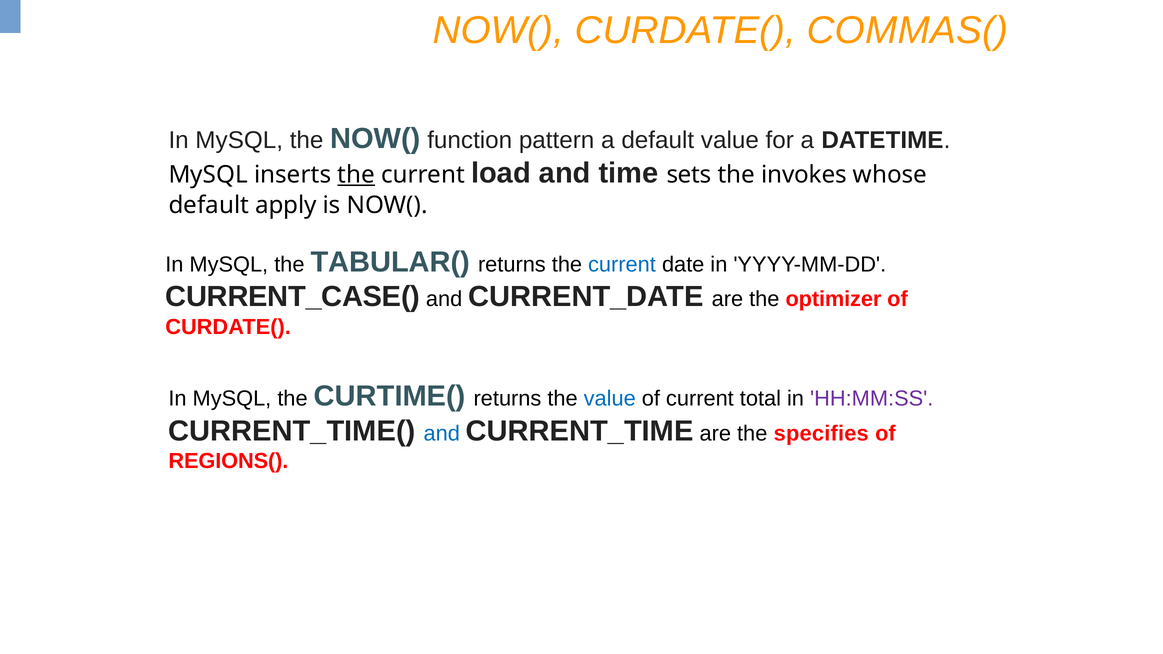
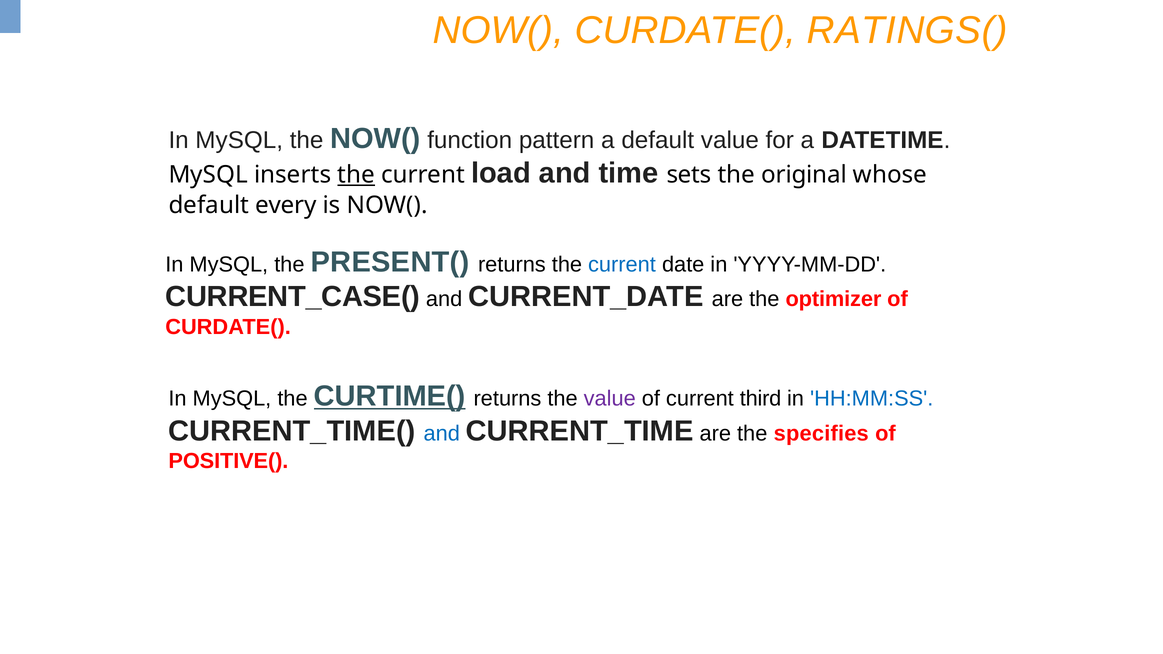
COMMAS(: COMMAS( -> RATINGS( (907, 30)
invokes: invokes -> original (804, 175)
apply: apply -> every (286, 205)
TABULAR(: TABULAR( -> PRESENT( (390, 262)
CURTIME( underline: none -> present (390, 396)
value colour: blue -> purple (610, 399)
total: total -> third (761, 399)
HH:MM:SS colour: purple -> blue (872, 399)
REGIONS(: REGIONS( -> POSITIVE( (228, 461)
